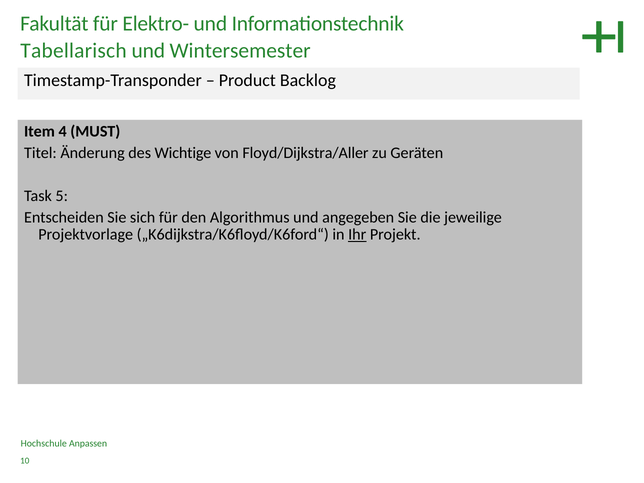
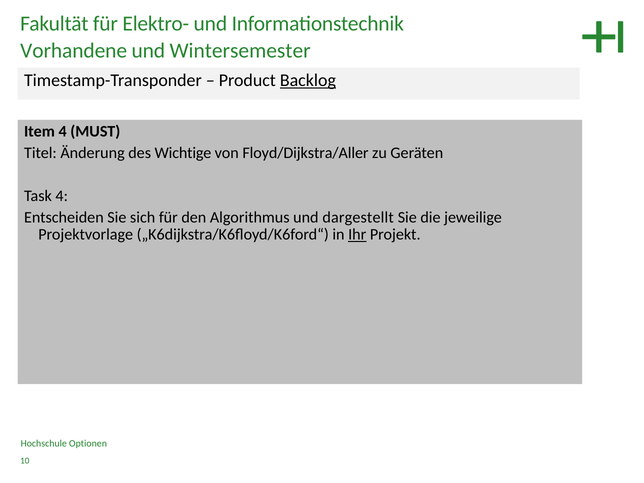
Tabellarisch: Tabellarisch -> Vorhandene (74, 50)
Backlog underline: none -> present (308, 80)
Task 5: 5 -> 4 (62, 196)
angegeben: angegeben -> dargestellt (358, 217)
Anpassen: Anpassen -> Optionen (88, 444)
